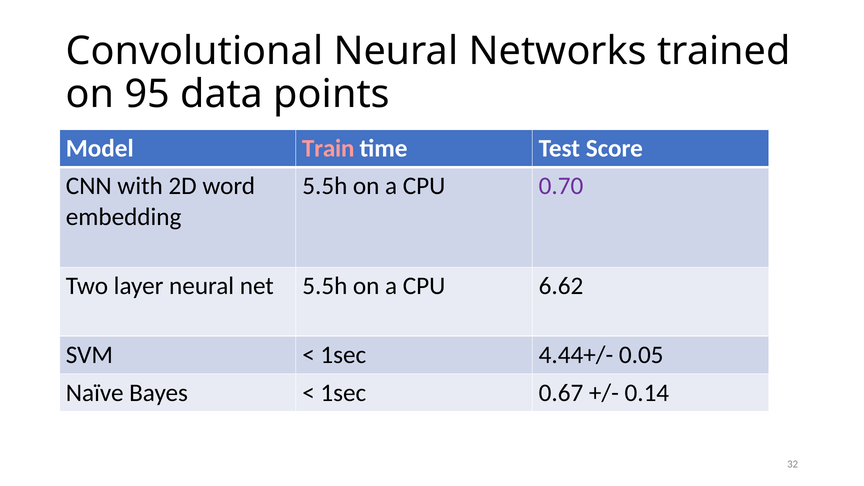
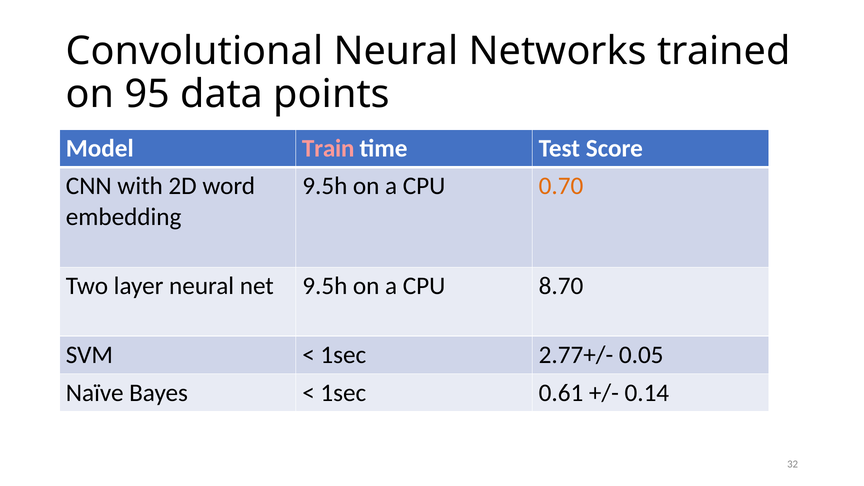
5.5h: 5.5h -> 9.5h (325, 186)
0.70 colour: purple -> orange (561, 186)
net 5.5h: 5.5h -> 9.5h (325, 286)
6.62: 6.62 -> 8.70 (561, 286)
4.44+/-: 4.44+/- -> 2.77+/- (576, 355)
0.67: 0.67 -> 0.61 (561, 393)
